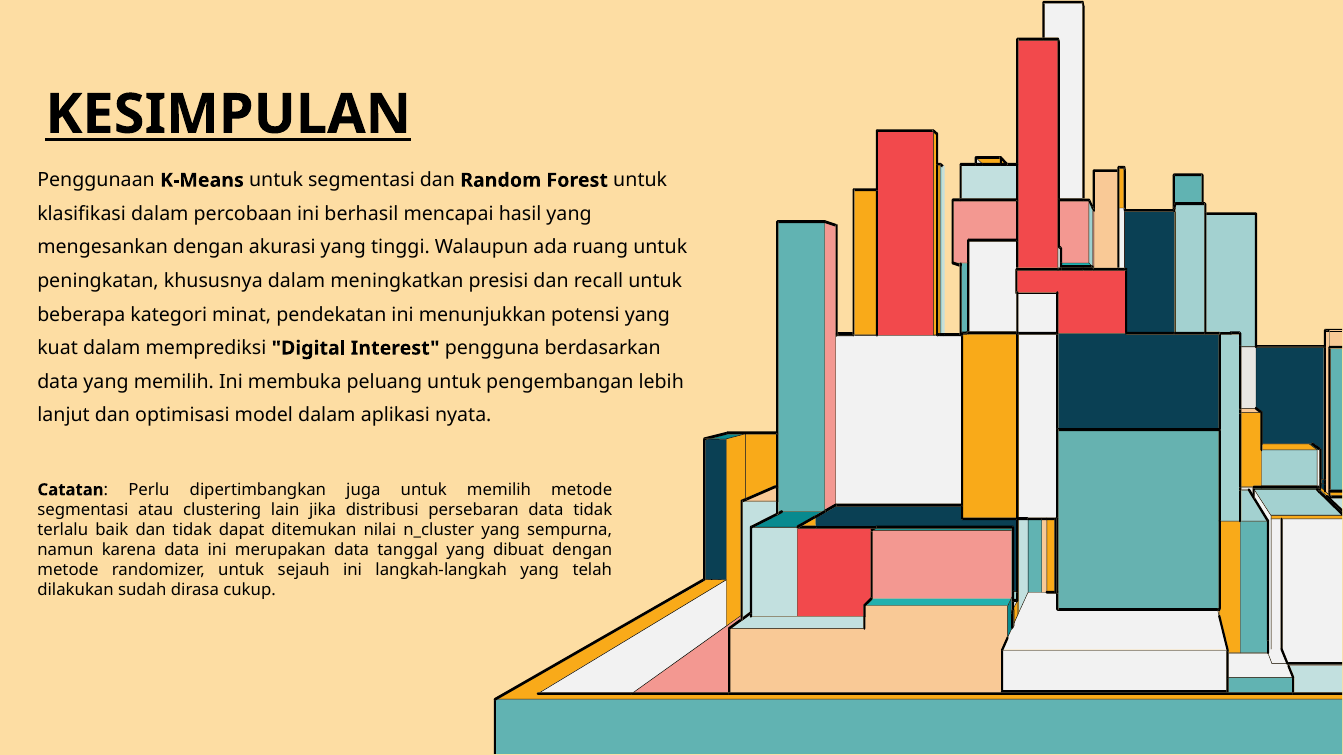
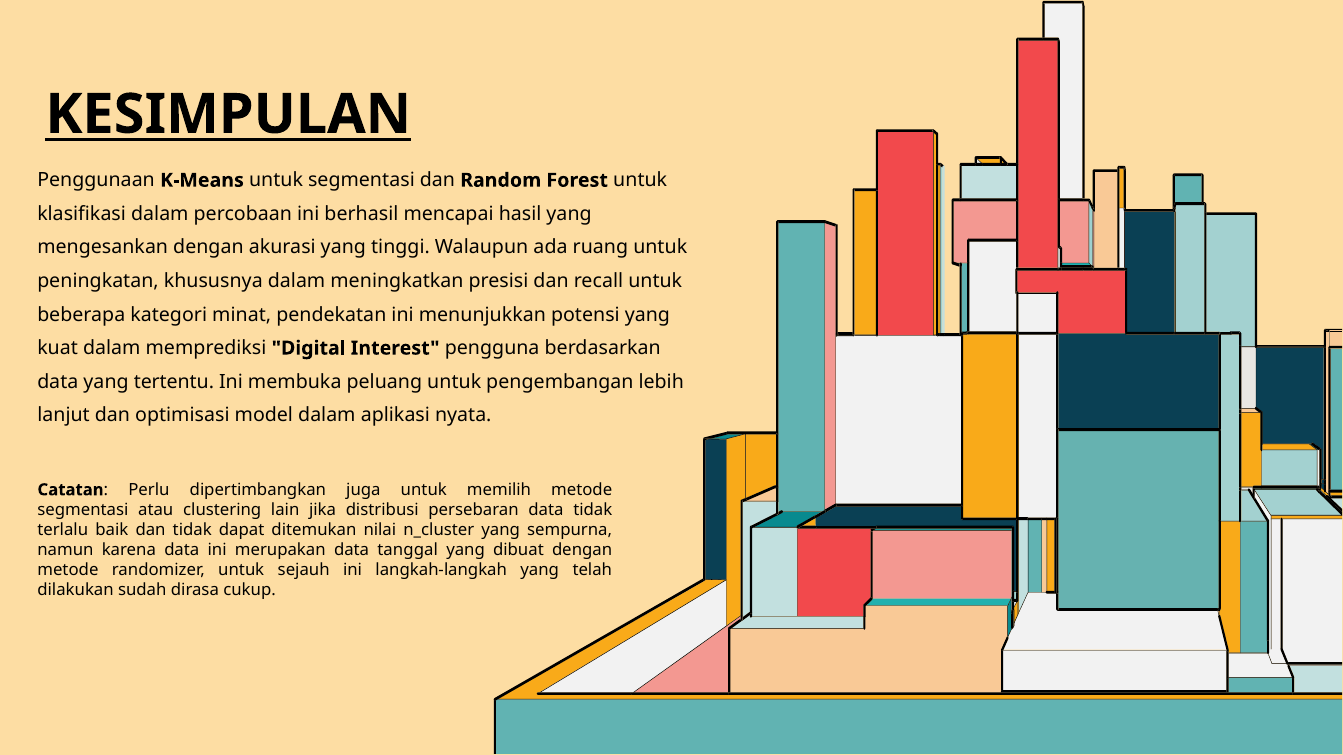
yang memilih: memilih -> tertentu (174, 382)
